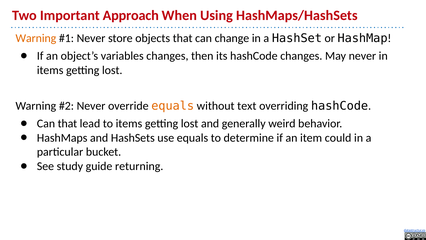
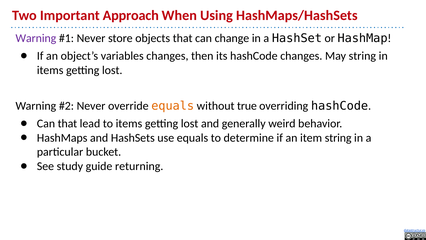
Warning colour: orange -> purple (36, 38)
May never: never -> string (362, 56)
text: text -> true (247, 106)
item could: could -> string (338, 138)
